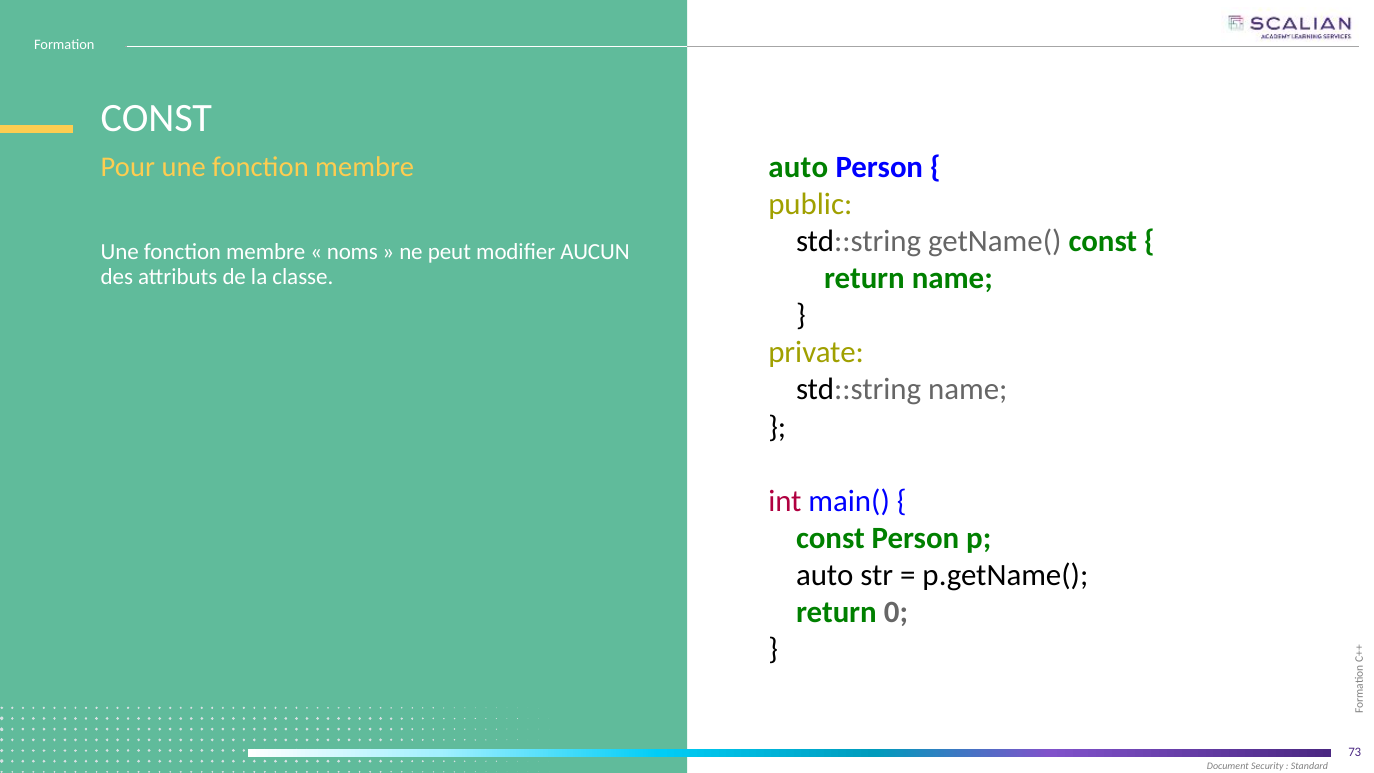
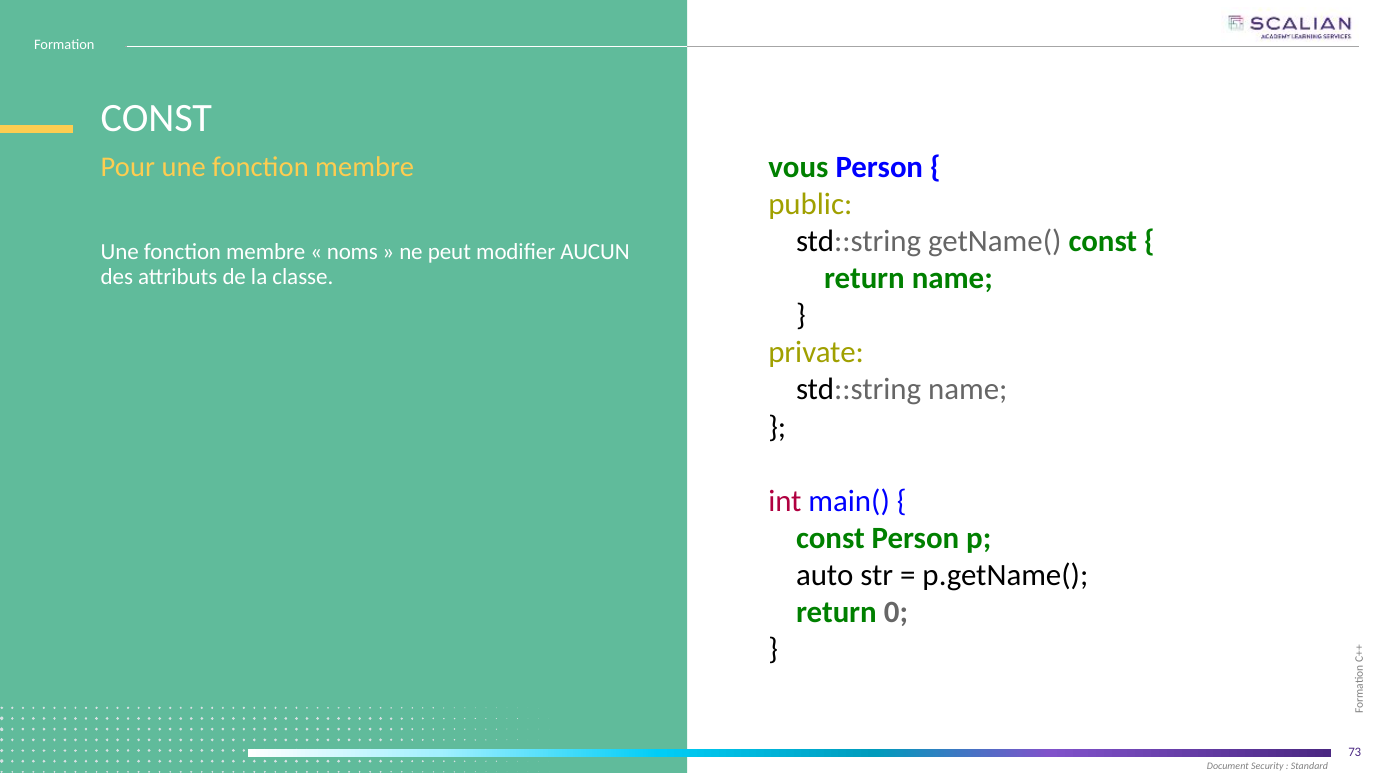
auto: auto -> vous (798, 167)
